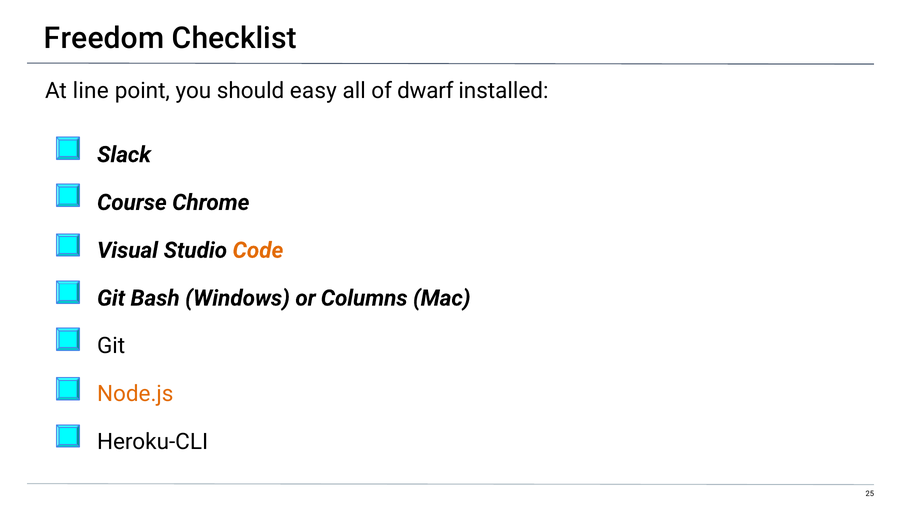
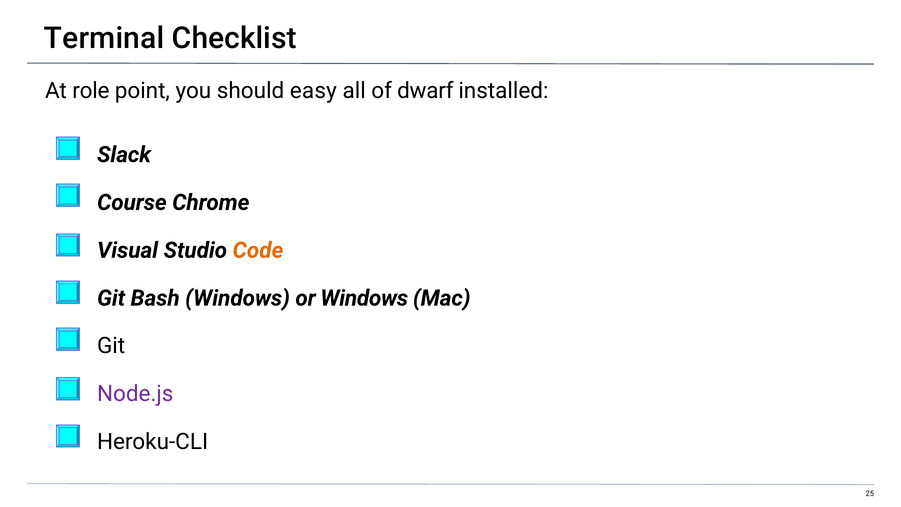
Freedom: Freedom -> Terminal (104, 38)
line: line -> role (91, 91)
or Columns: Columns -> Windows (364, 298)
Node.js colour: orange -> purple (135, 394)
